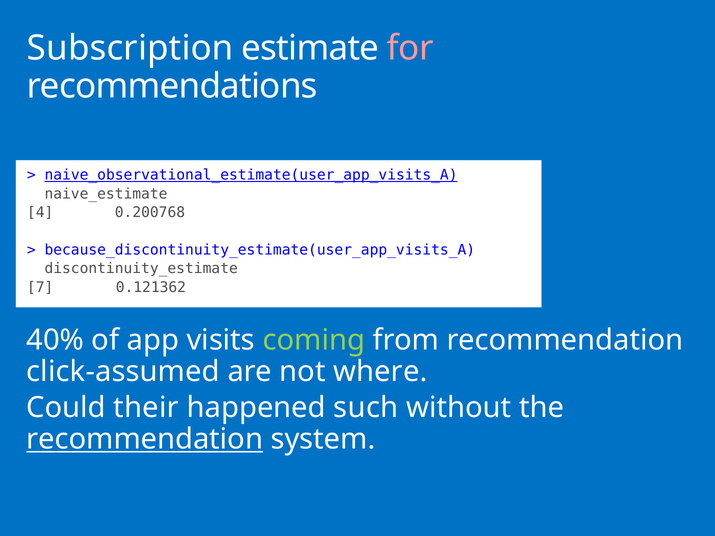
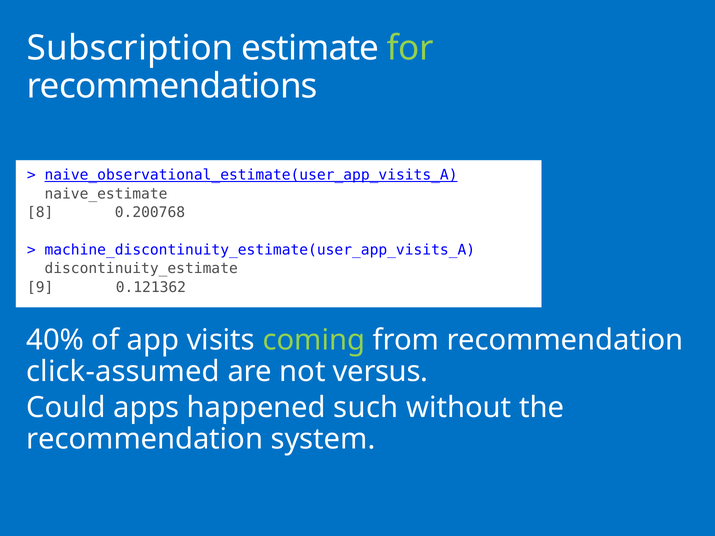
for colour: pink -> light green (410, 48)
4: 4 -> 8 (40, 213)
because_discontinuity_estimate(user_app_visits_A: because_discontinuity_estimate(user_app_visits_A -> machine_discontinuity_estimate(user_app_visits_A (260, 250)
7: 7 -> 9 (40, 287)
where: where -> versus (381, 372)
their: their -> apps (146, 408)
recommendation underline: present -> none (145, 439)
